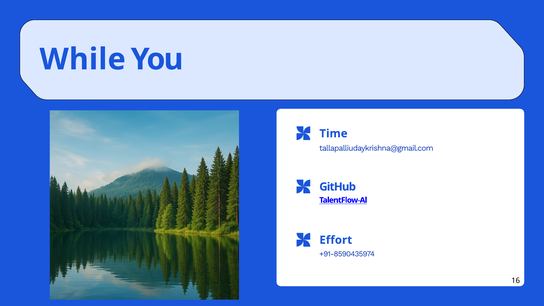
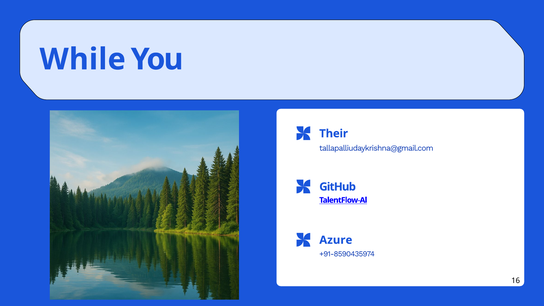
Time: Time -> Their (334, 134)
Effort: Effort -> Azure (336, 240)
